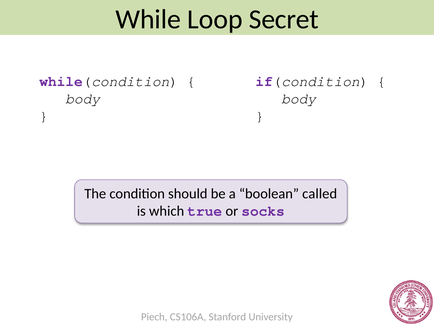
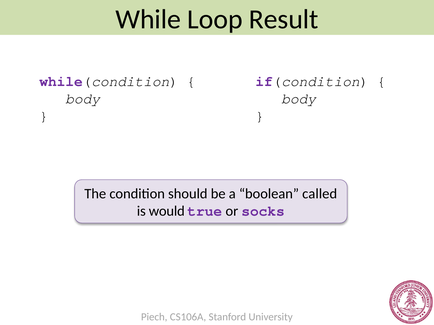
Secret: Secret -> Result (284, 19)
which: which -> would (167, 211)
